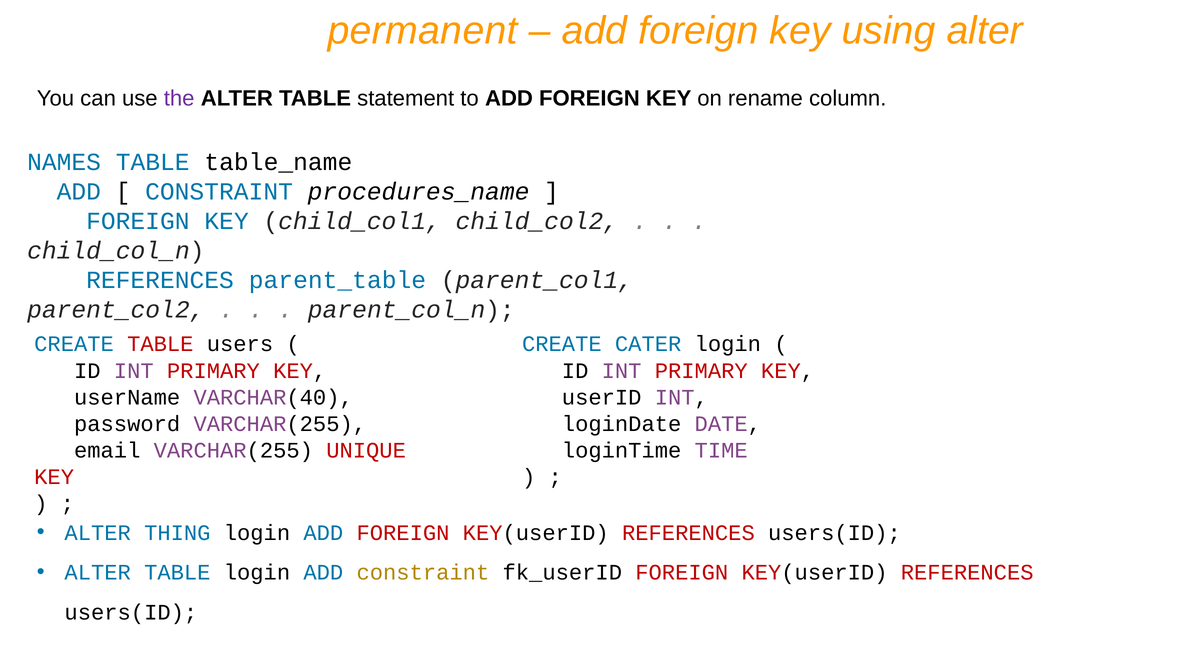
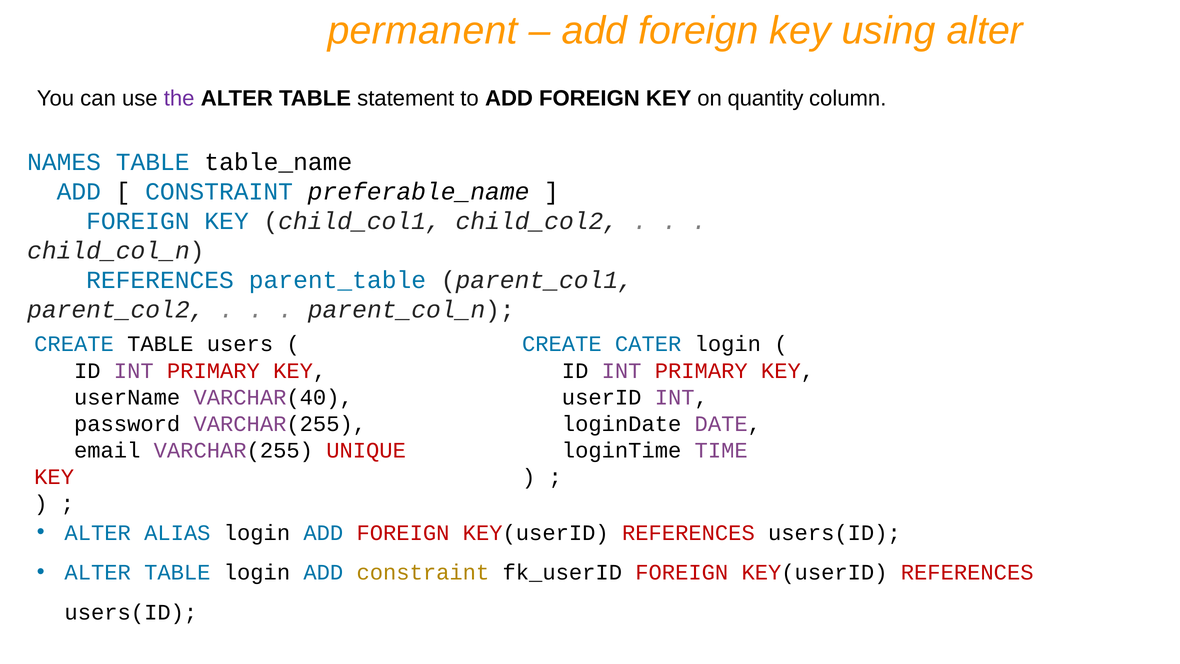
rename: rename -> quantity (766, 98)
procedures_name: procedures_name -> preferable_name (419, 191)
TABLE colour: red -> black (160, 344)
THING: THING -> ALIAS (177, 533)
